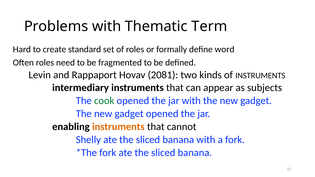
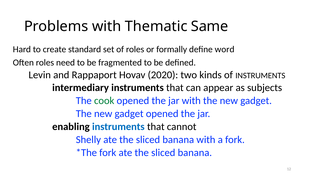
Term: Term -> Same (210, 26)
2081: 2081 -> 2020 (163, 75)
instruments colour: orange -> blue (118, 127)
